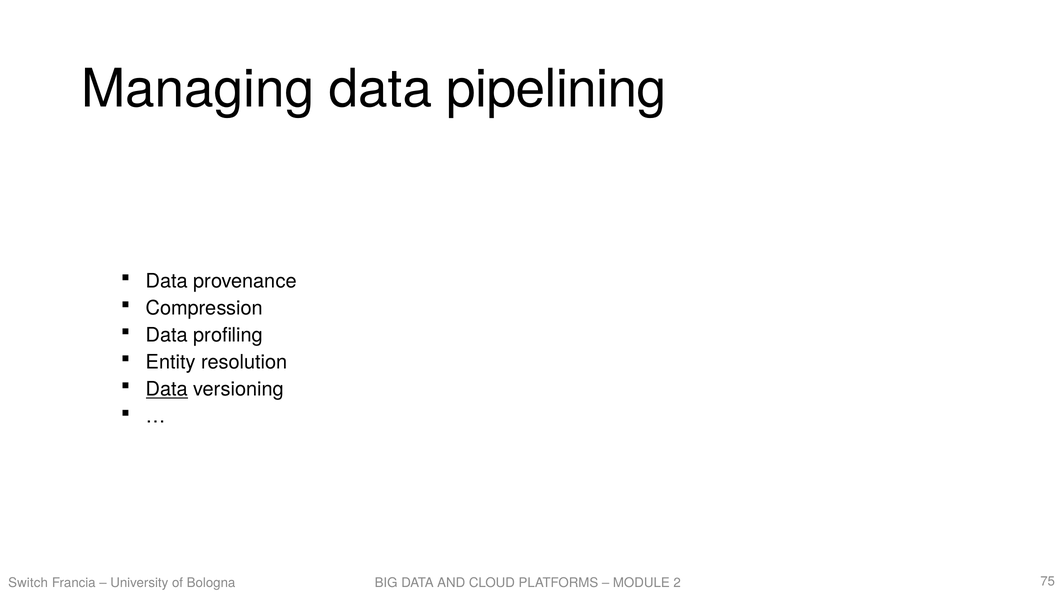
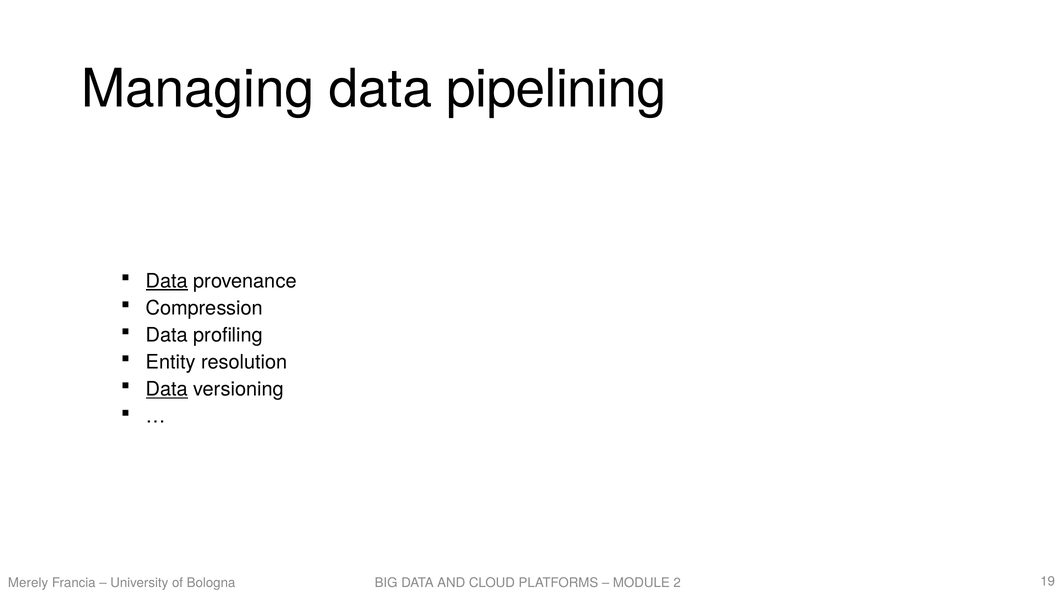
Data underline: none -> present (167, 281)
Switch: Switch -> Merely (28, 583)
75: 75 -> 19 (1048, 581)
